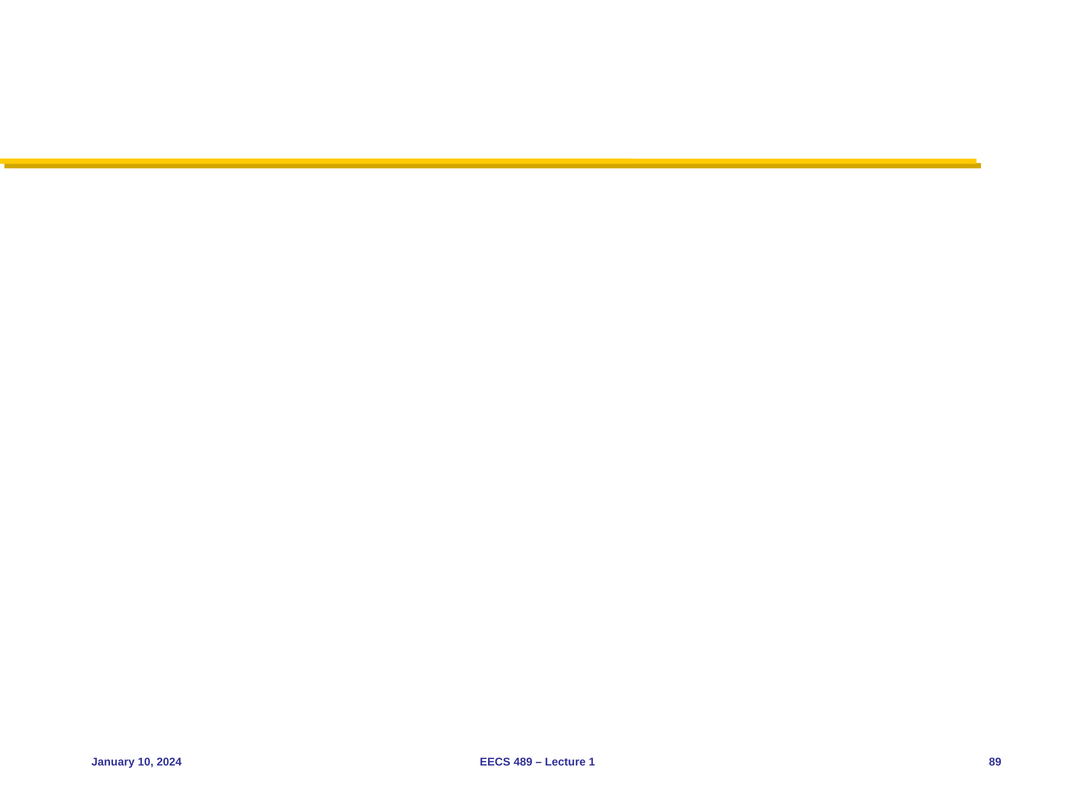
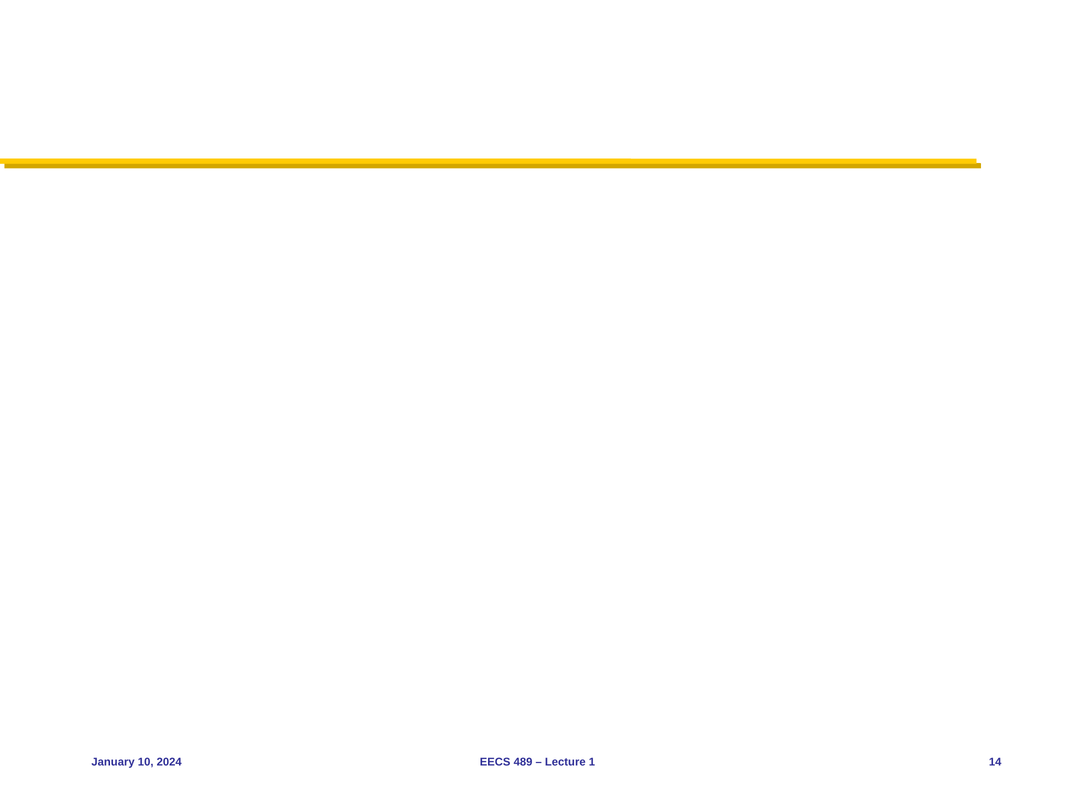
89: 89 -> 14 (995, 762)
